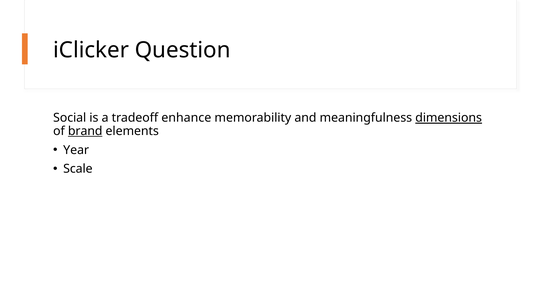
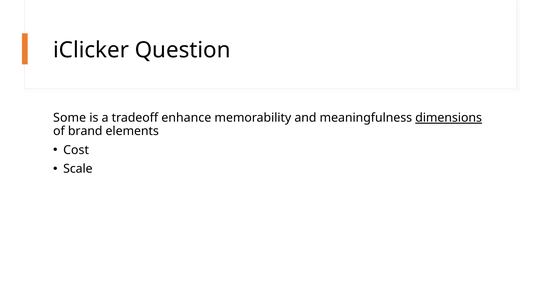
Social: Social -> Some (70, 118)
brand underline: present -> none (85, 131)
Year: Year -> Cost (76, 150)
